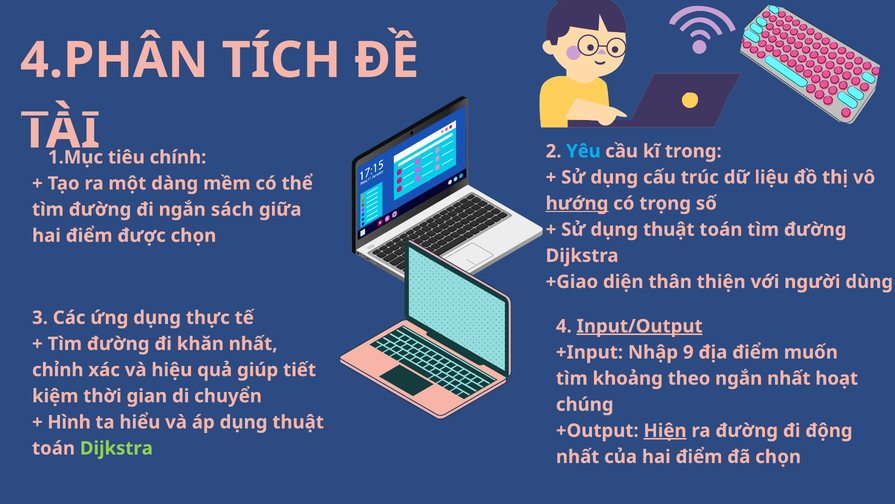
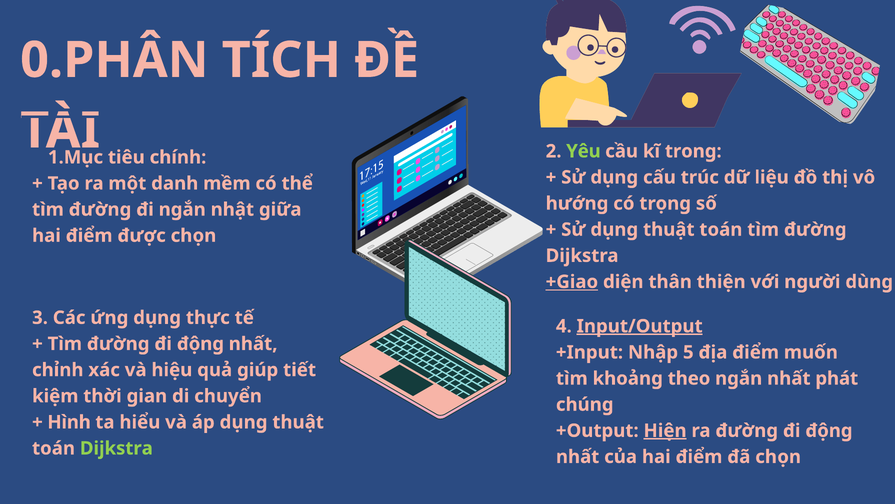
4.PHÂN: 4.PHÂN -> 0.PHÂN (114, 60)
Yêu colour: light blue -> light green (583, 151)
dàng: dàng -> danh (175, 183)
hướng underline: present -> none (577, 203)
sách: sách -> nhật (232, 209)
+Giao underline: none -> present (572, 282)
Tìm đường đi khăn: khăn -> động (200, 343)
9: 9 -> 5 (688, 352)
hoạt: hoạt -> phát (837, 378)
